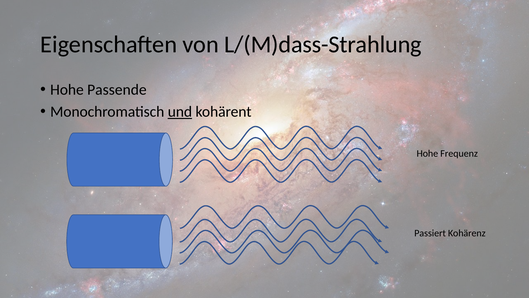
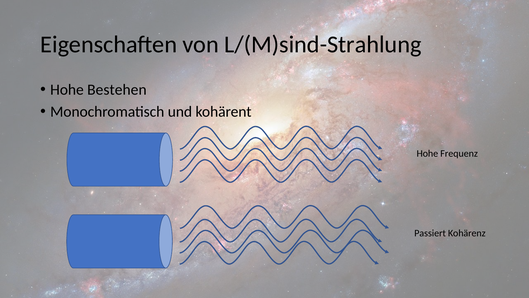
L/(M)dass-Strahlung: L/(M)dass-Strahlung -> L/(M)sind-Strahlung (323, 44)
Passende: Passende -> Bestehen (117, 89)
und underline: present -> none (180, 112)
